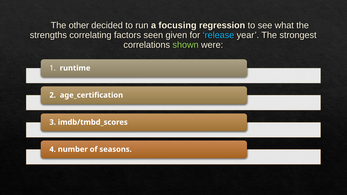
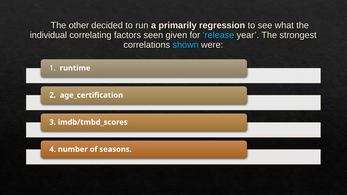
focusing: focusing -> primarily (178, 25)
strengths: strengths -> individual (48, 35)
shown colour: light green -> light blue (186, 45)
